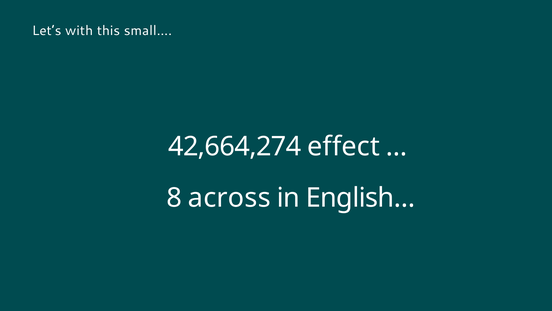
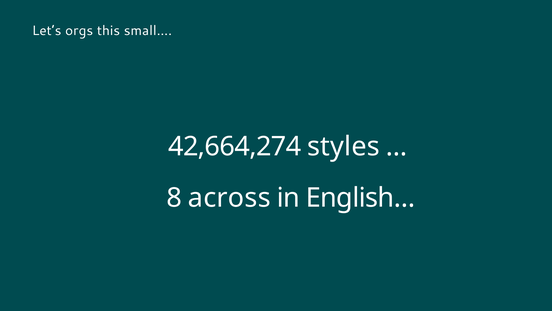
with: with -> orgs (79, 30)
effect: effect -> styles (344, 146)
